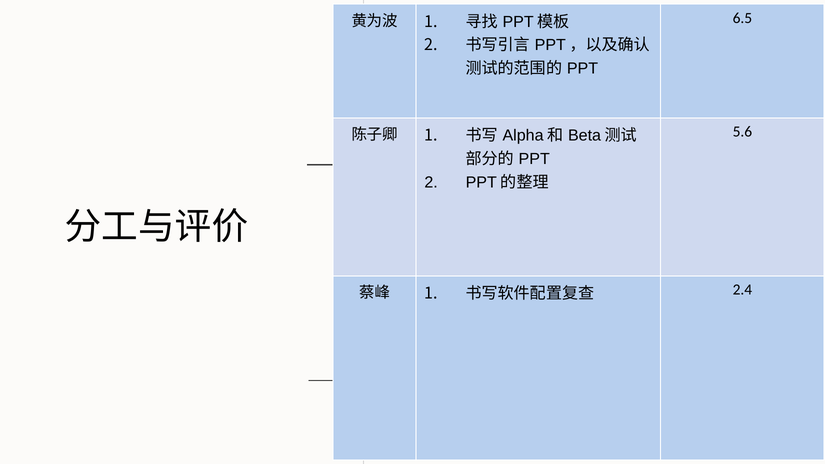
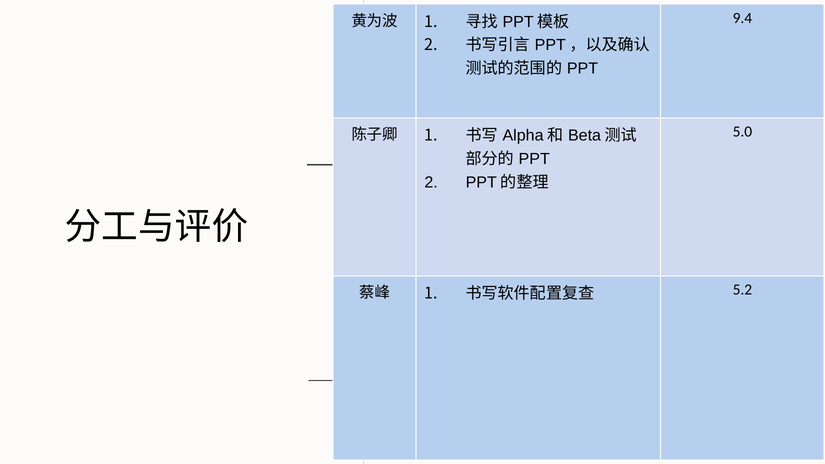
6.5: 6.5 -> 9.4 (742, 18)
5.6: 5.6 -> 5.0 (742, 132)
2.4: 2.4 -> 5.2 (742, 290)
